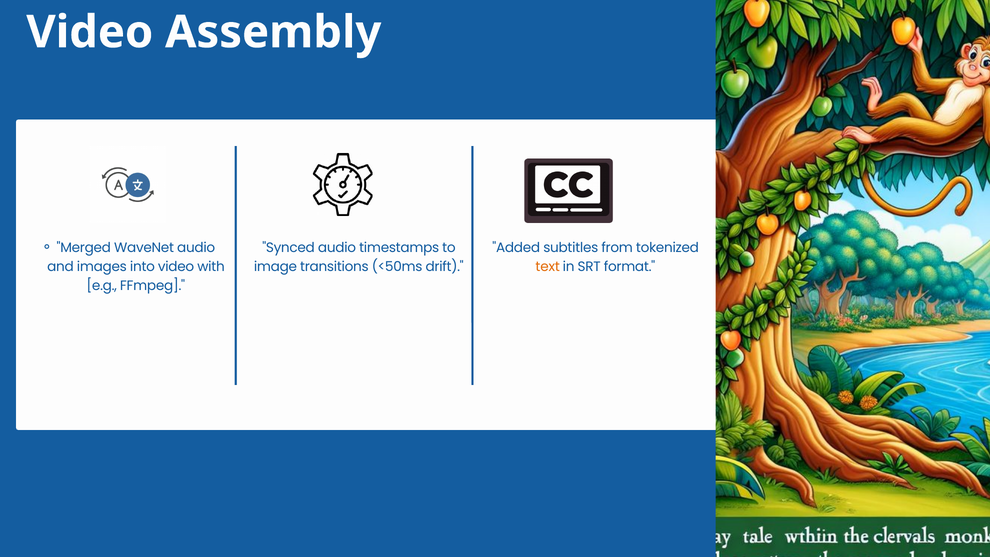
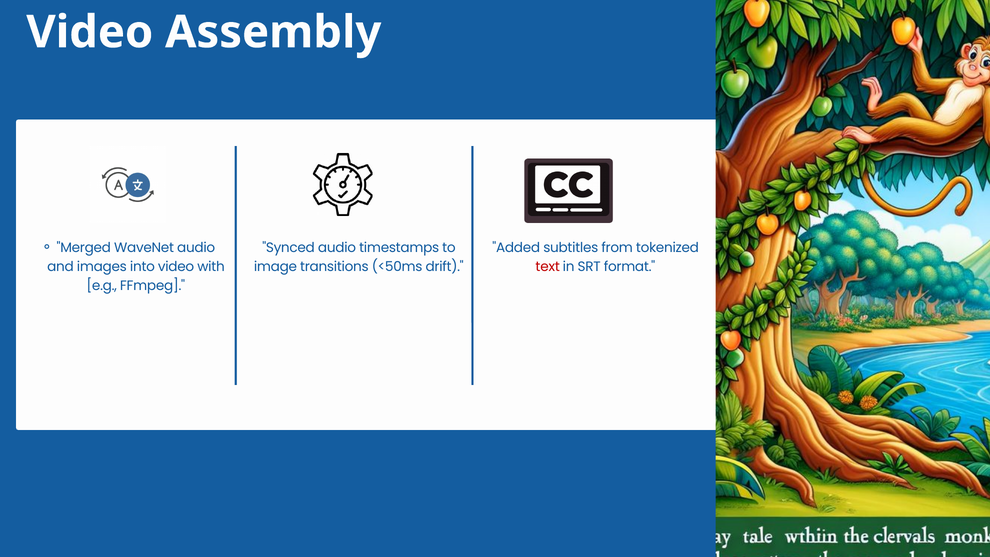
text colour: orange -> red (548, 267)
